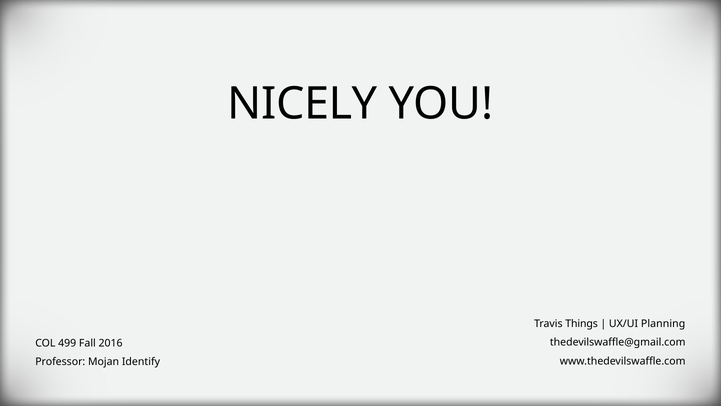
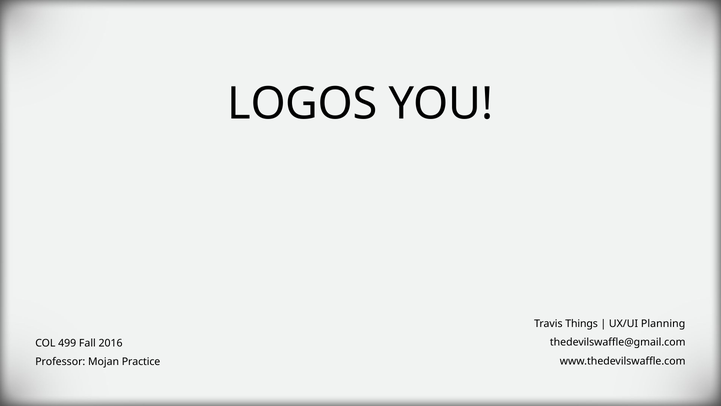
NICELY: NICELY -> LOGOS (302, 104)
Identify: Identify -> Practice (141, 362)
